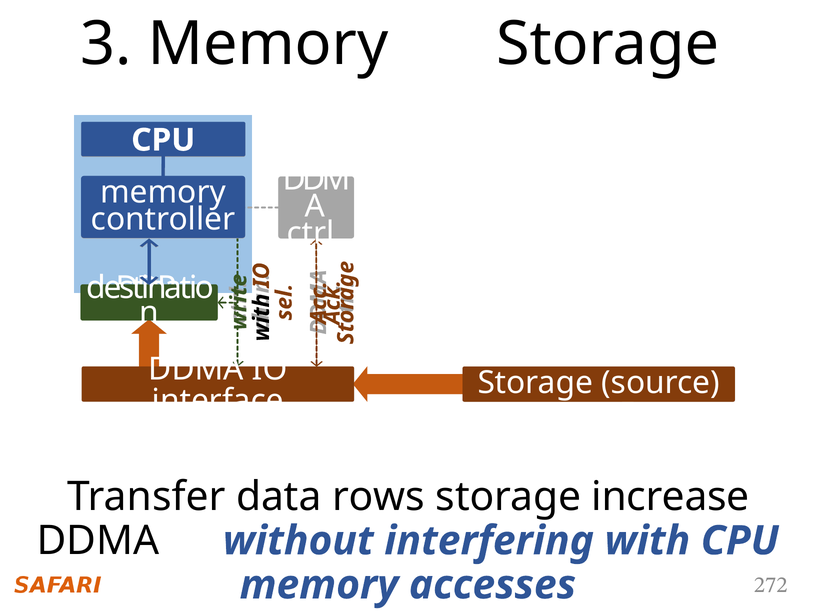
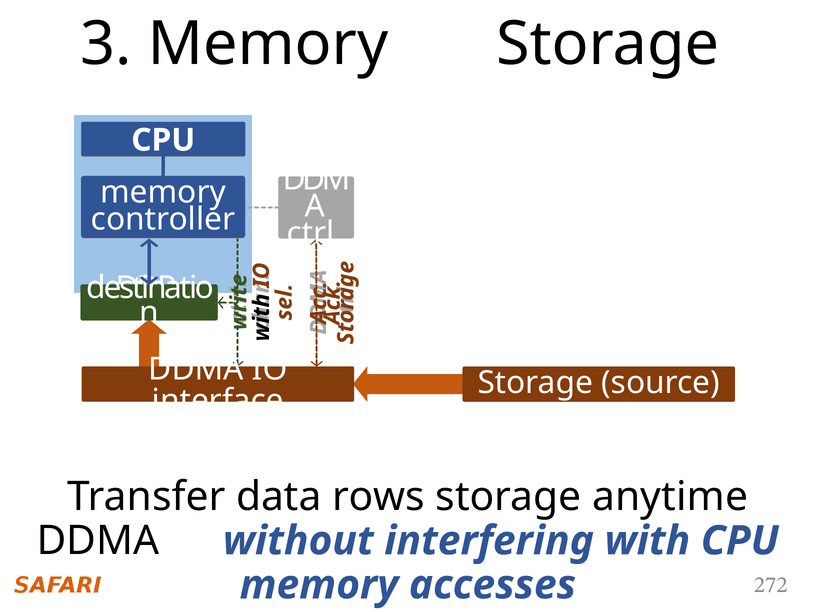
increase: increase -> anytime (670, 497)
